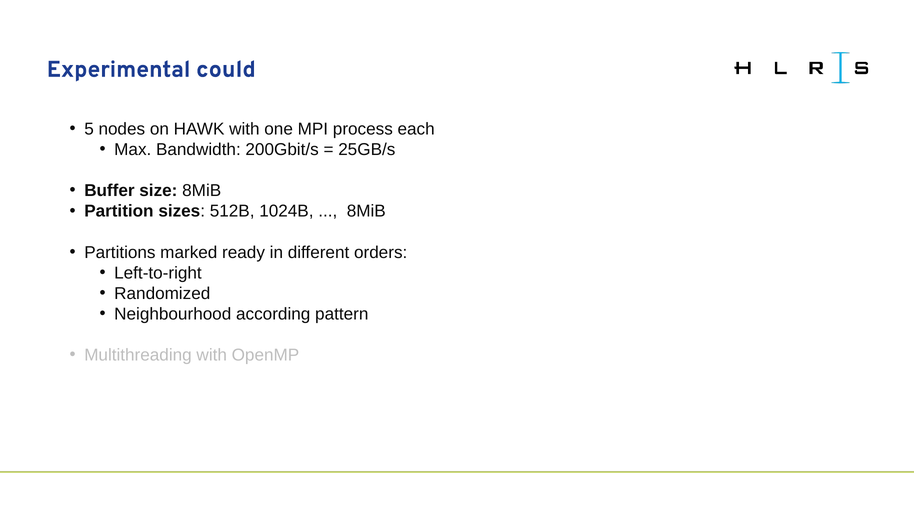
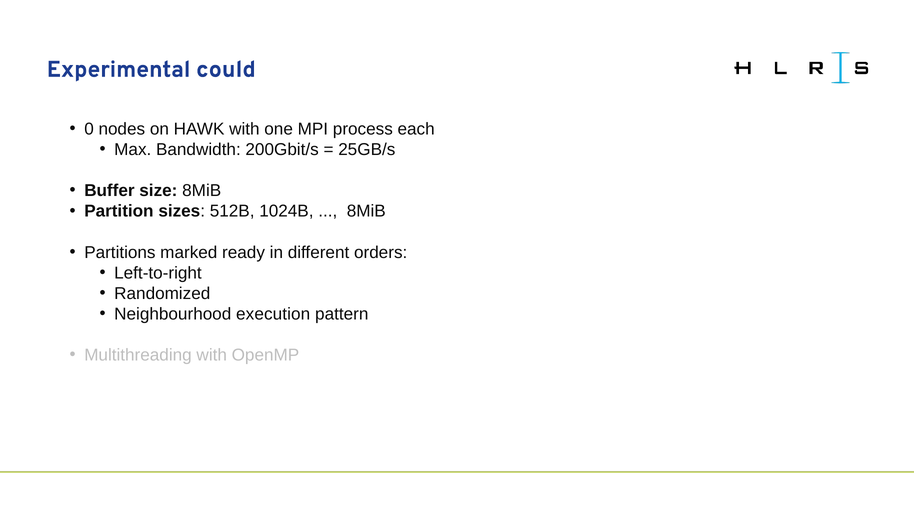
5: 5 -> 0 (89, 129)
according: according -> execution (273, 314)
